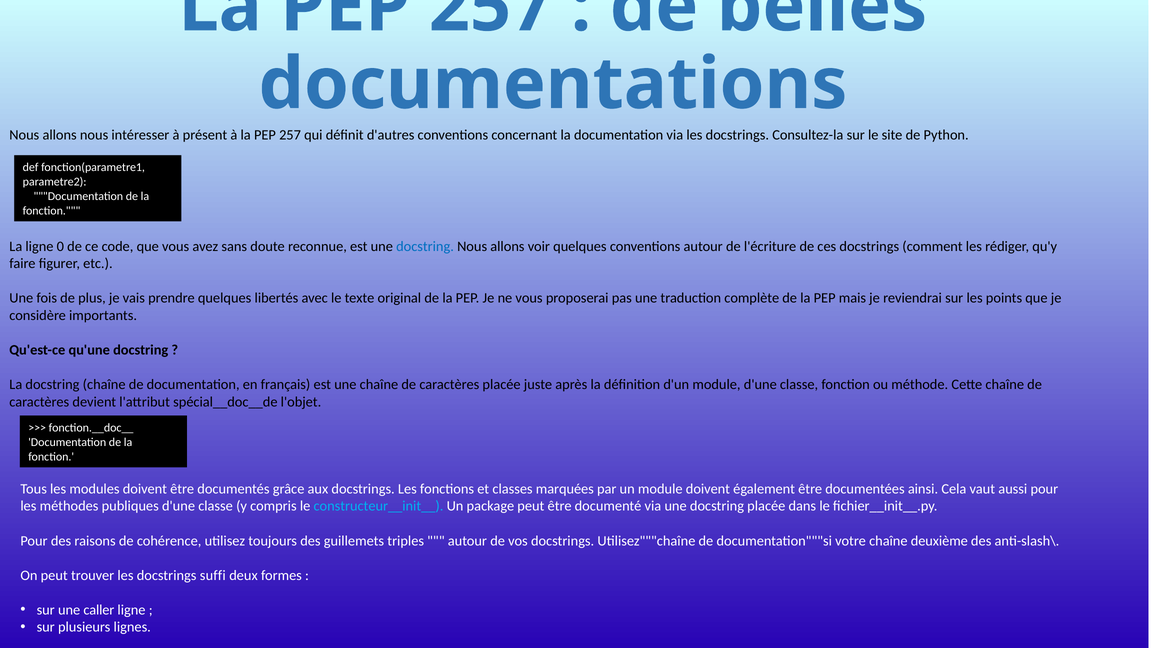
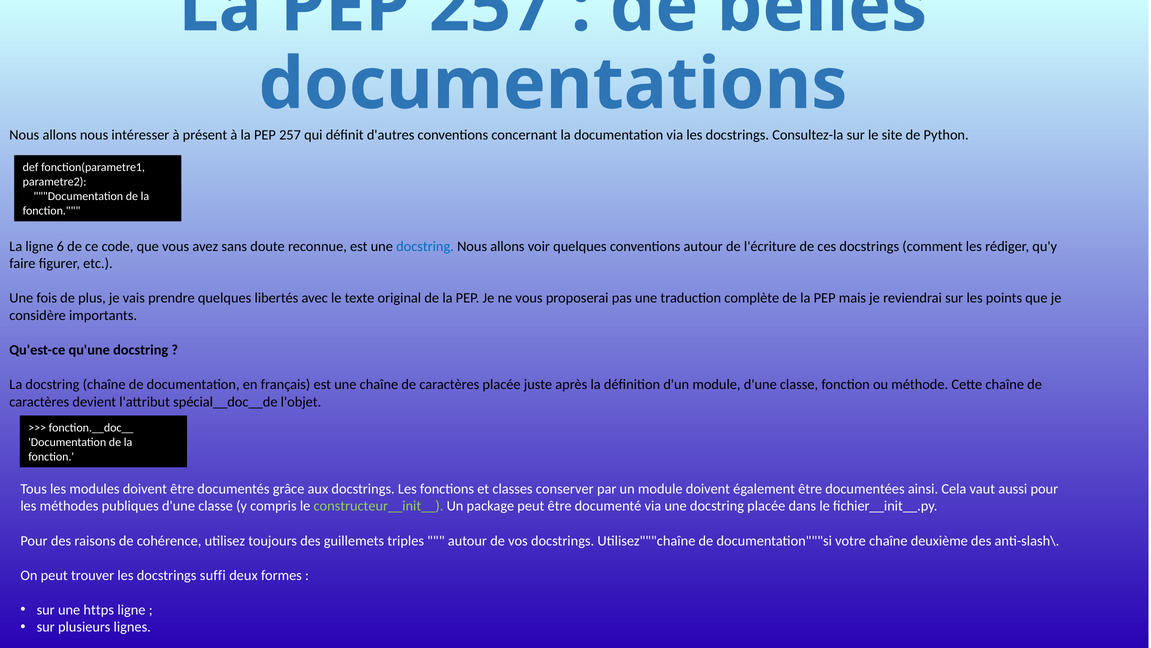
0: 0 -> 6 (60, 246)
marquées: marquées -> conserver (565, 489)
constructeur__init__ colour: light blue -> light green (378, 506)
caller: caller -> https (99, 609)
